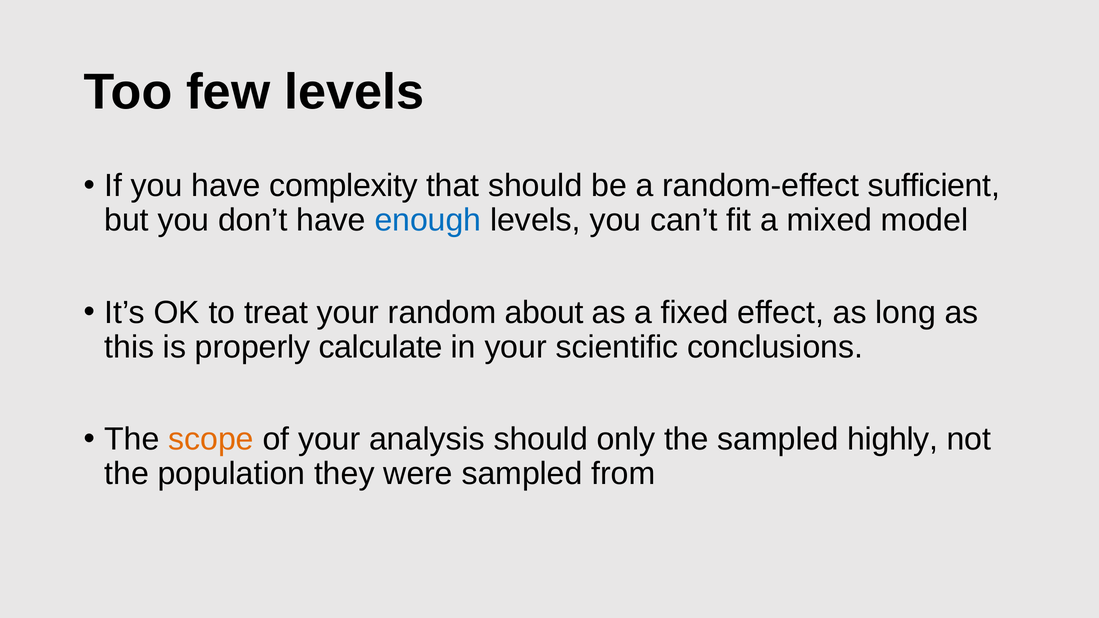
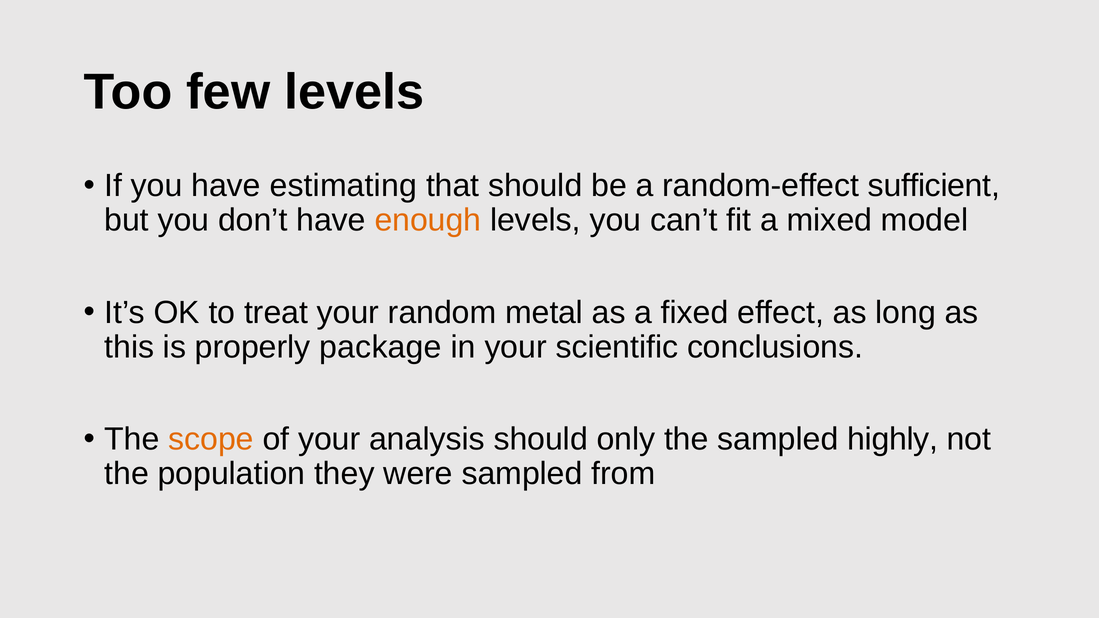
complexity: complexity -> estimating (343, 186)
enough colour: blue -> orange (428, 220)
about: about -> metal (544, 313)
calculate: calculate -> package (380, 347)
